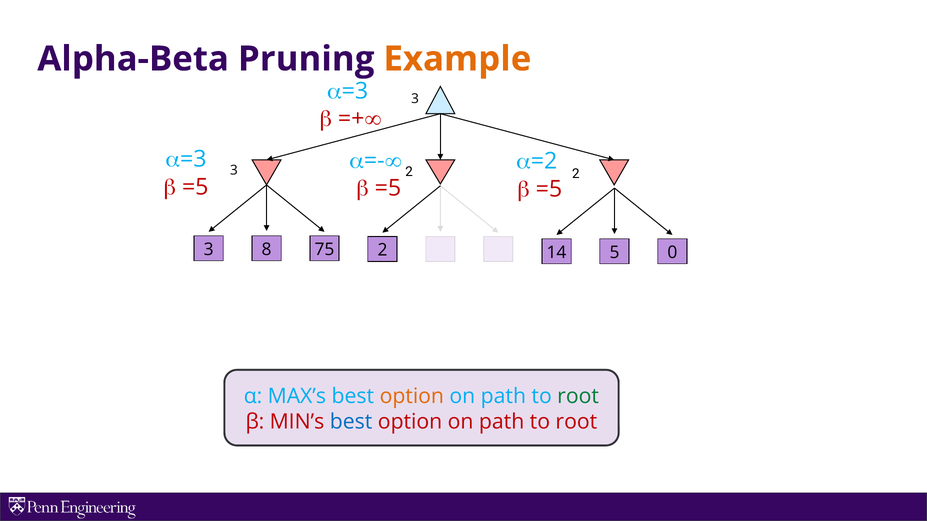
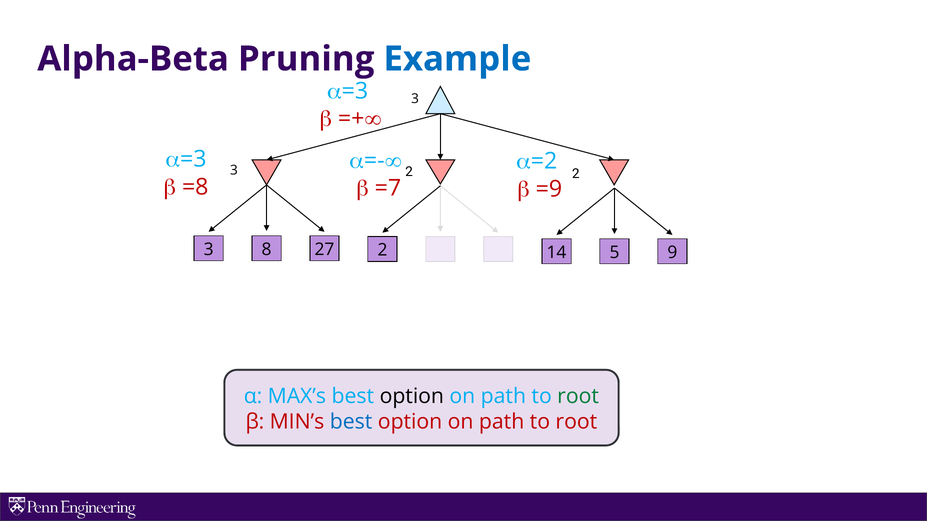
Example colour: orange -> blue (457, 59)
=5: =5 -> =8 (195, 187)
=5: =5 -> =7 (388, 188)
=5: =5 -> =9 (549, 189)
75: 75 -> 27 (324, 250)
0: 0 -> 9 (672, 253)
option colour: orange -> black (412, 397)
